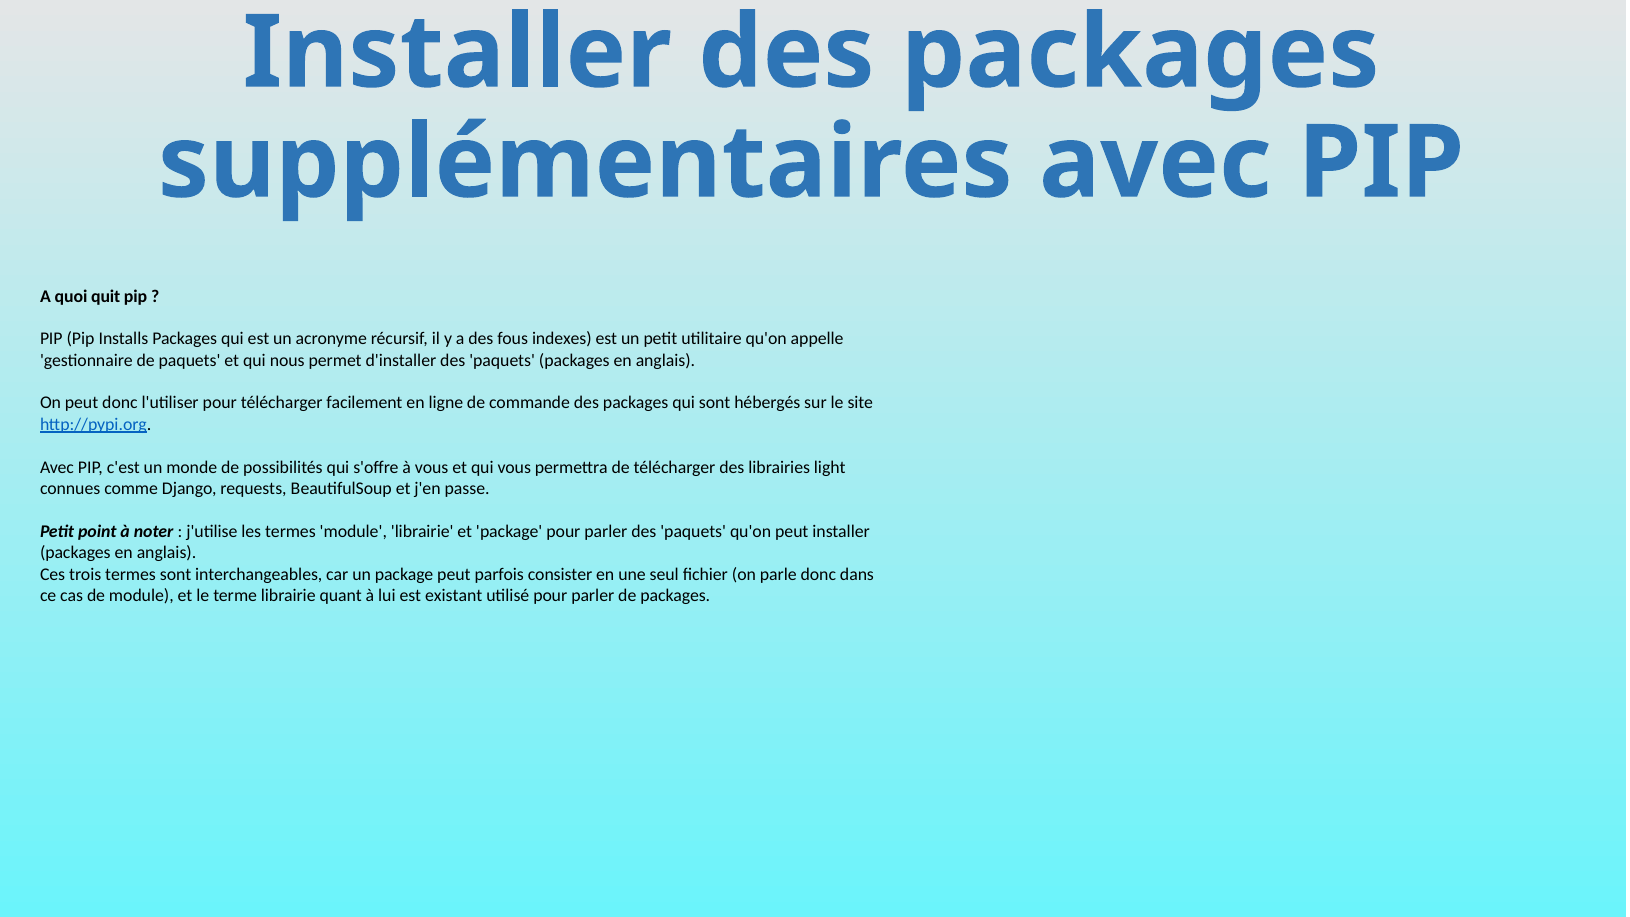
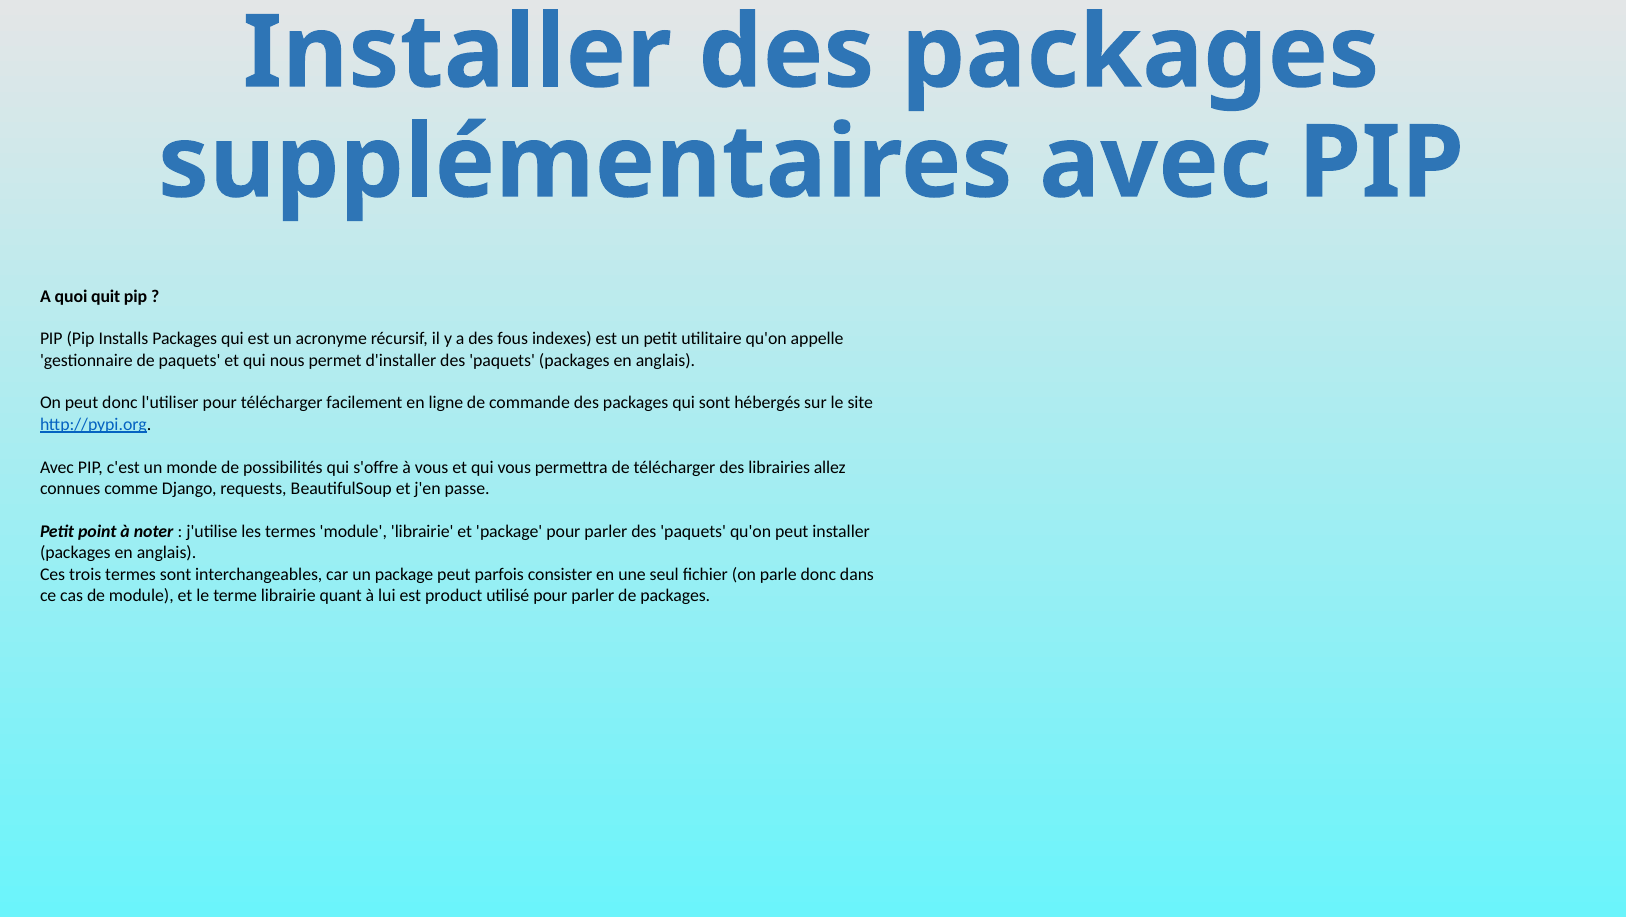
light: light -> allez (830, 467)
existant: existant -> product (454, 596)
